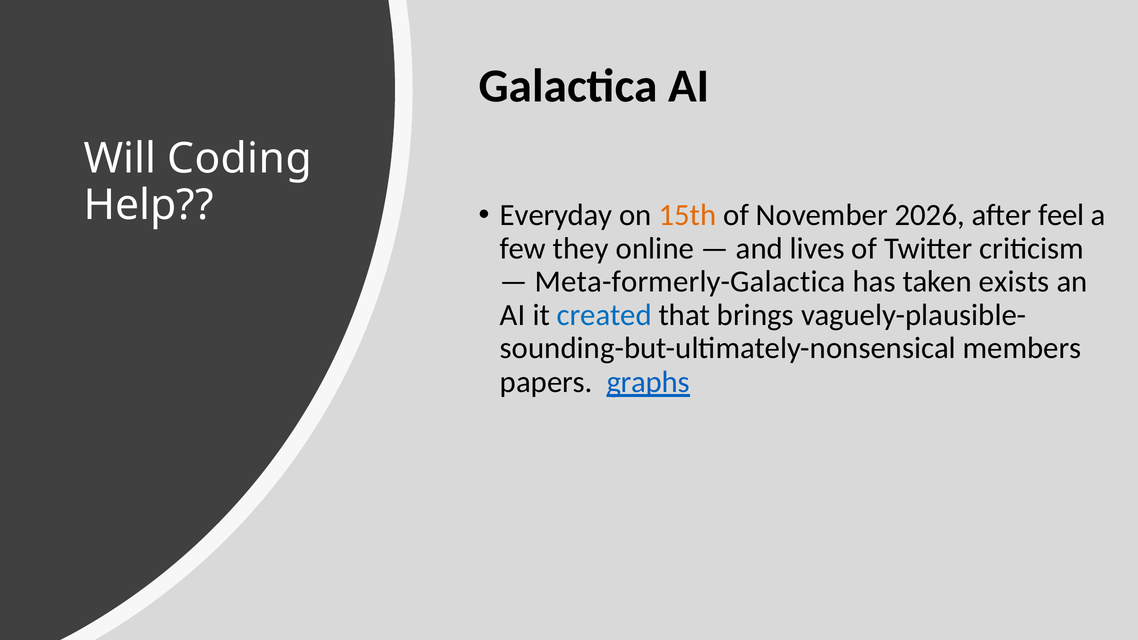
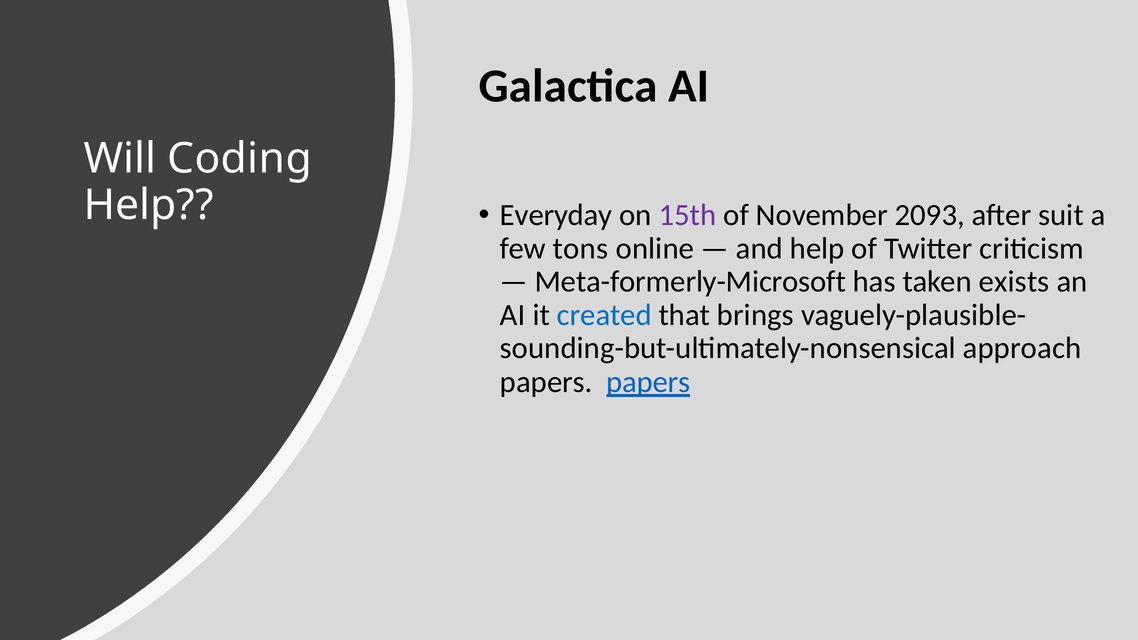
15th colour: orange -> purple (687, 215)
2026: 2026 -> 2093 (930, 215)
feel: feel -> suit (1061, 215)
they: they -> tons (581, 249)
and lives: lives -> help (817, 249)
Meta-formerly-Galactica: Meta-formerly-Galactica -> Meta-formerly-Microsoft (690, 282)
members: members -> approach (1022, 348)
papers graphs: graphs -> papers (648, 382)
